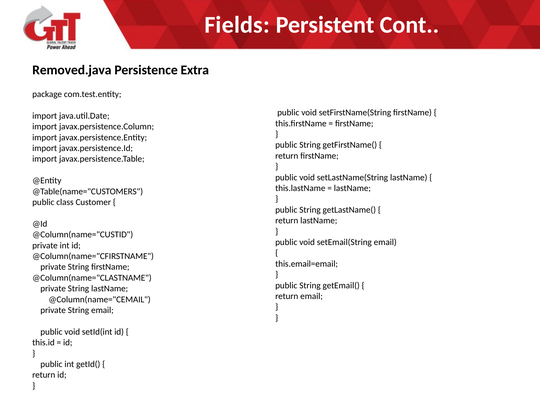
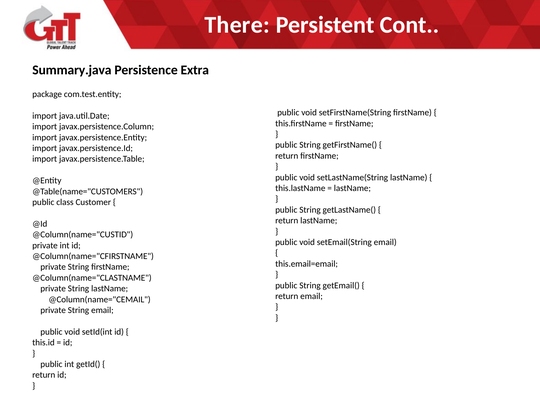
Fields: Fields -> There (237, 25)
Removed.java: Removed.java -> Summary.java (72, 70)
